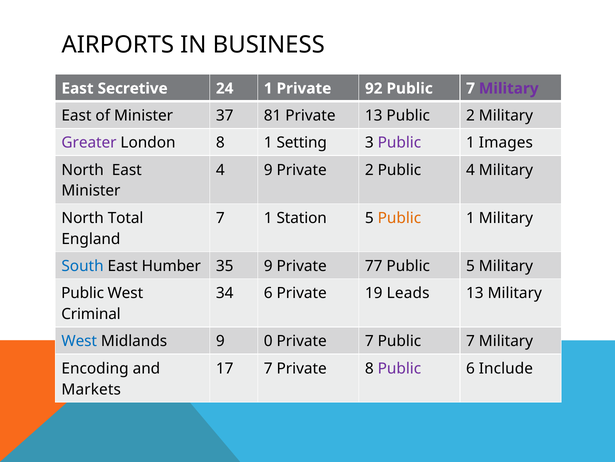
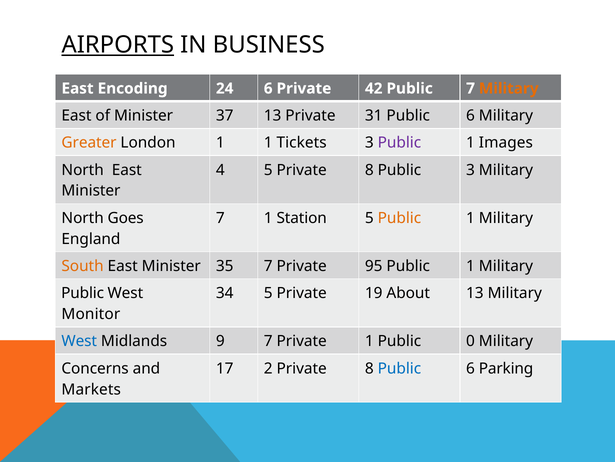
AIRPORTS underline: none -> present (118, 45)
Secretive: Secretive -> Encoding (133, 88)
24 1: 1 -> 6 (268, 88)
92: 92 -> 42 (374, 88)
Military colour: purple -> orange (509, 88)
37 81: 81 -> 13 (273, 115)
Private 13: 13 -> 31 (374, 115)
2: 2 -> 6 (471, 115)
Greater colour: purple -> orange (89, 143)
London 8: 8 -> 1 (220, 143)
Setting: Setting -> Tickets (302, 143)
4 9: 9 -> 5 (268, 170)
2: 2 -> 8 (369, 170)
Public 4: 4 -> 3 (471, 170)
Total: Total -> Goes (126, 218)
South colour: blue -> orange (83, 266)
Humber: Humber -> Minister (171, 266)
35 9: 9 -> 7 (268, 266)
77: 77 -> 95 (374, 266)
5: 5 -> 1 (471, 266)
34 6: 6 -> 5 (268, 293)
Leads: Leads -> About (408, 293)
Criminal: Criminal -> Monitor (91, 314)
9 0: 0 -> 7 (268, 341)
Private 7: 7 -> 1 (369, 341)
7: 7 -> 0 (471, 341)
Encoding: Encoding -> Concerns (95, 368)
17 7: 7 -> 2 (268, 368)
Public colour: purple -> blue (399, 368)
Include: Include -> Parking (506, 368)
